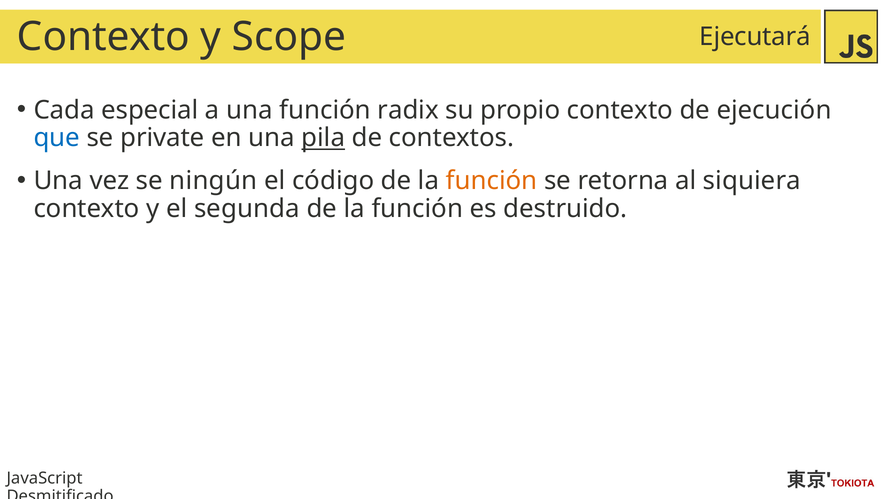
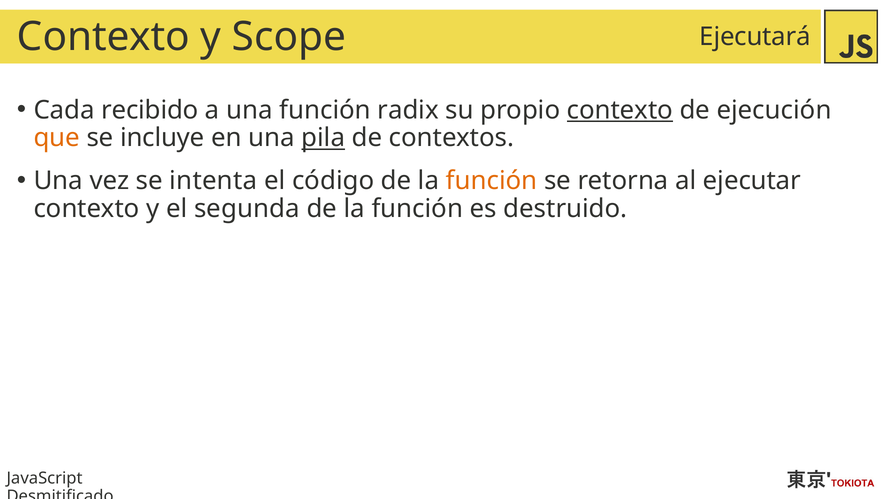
especial: especial -> recibido (150, 110)
contexto underline: none -> present (620, 110)
que colour: blue -> orange (57, 138)
private: private -> incluye (162, 138)
ningún: ningún -> intenta (213, 181)
siquiera: siquiera -> ejecutar (752, 181)
